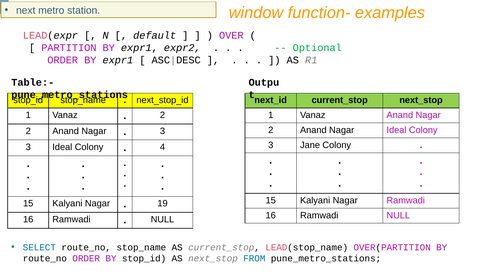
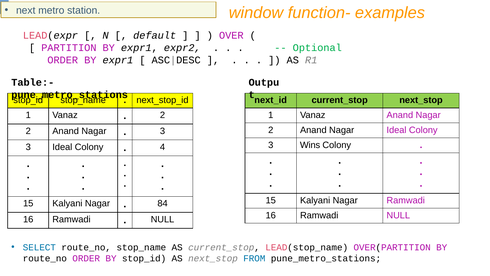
Jane: Jane -> Wins (310, 145)
19: 19 -> 84 (163, 203)
